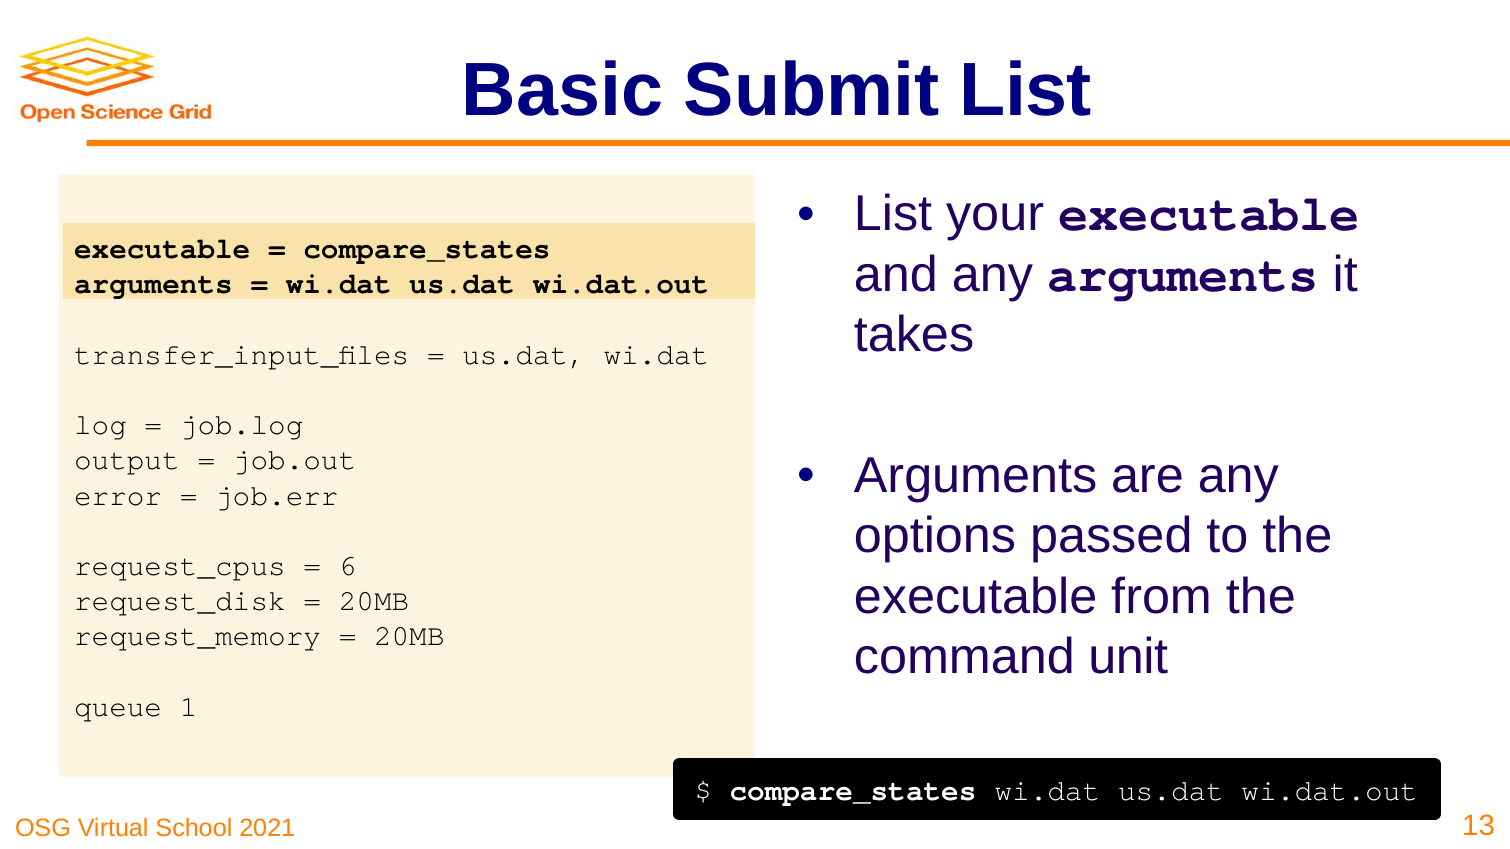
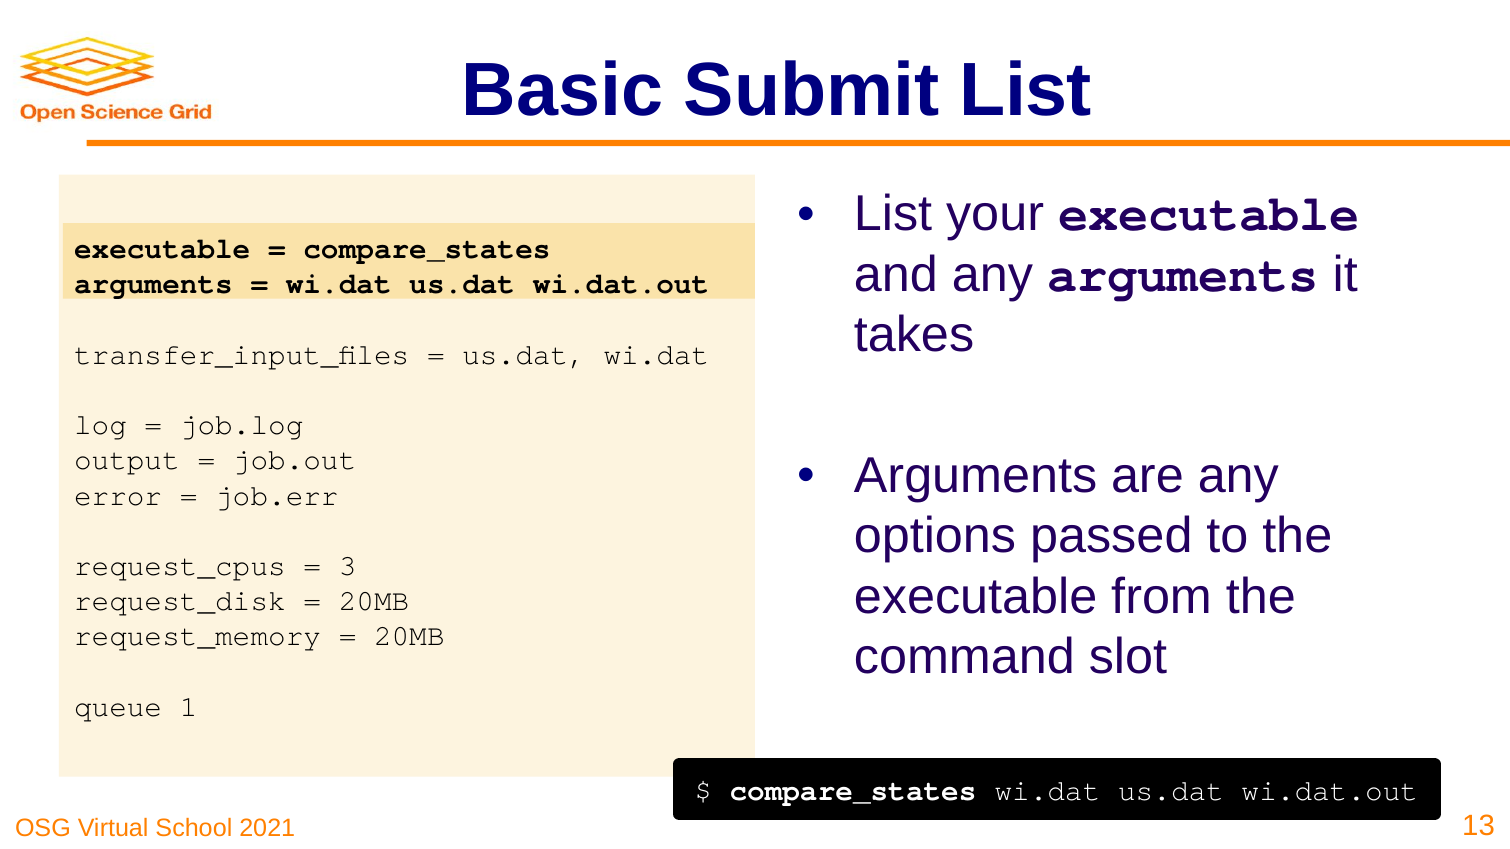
6: 6 -> 3 (348, 566)
unit: unit -> slot (1128, 657)
